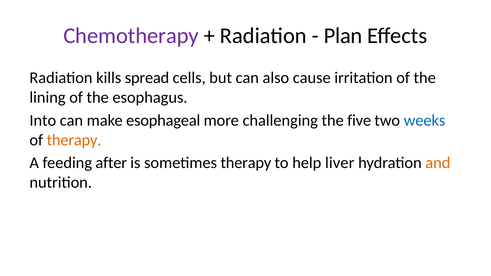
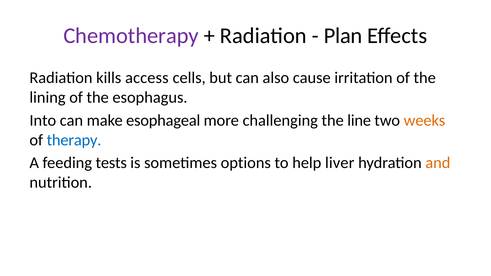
spread: spread -> access (147, 78)
five: five -> line (359, 120)
weeks colour: blue -> orange (425, 120)
therapy colour: orange -> blue (74, 140)
after: after -> tests (111, 163)
sometimes therapy: therapy -> options (246, 163)
